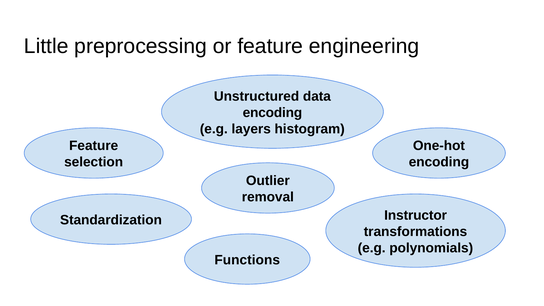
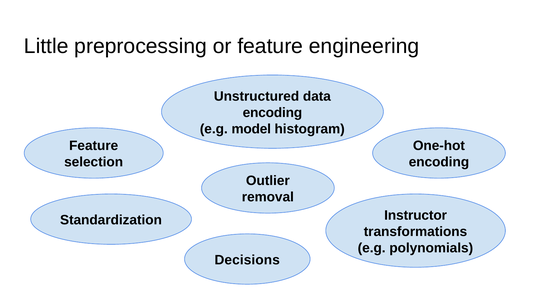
layers: layers -> model (251, 129)
Functions: Functions -> Decisions (247, 260)
